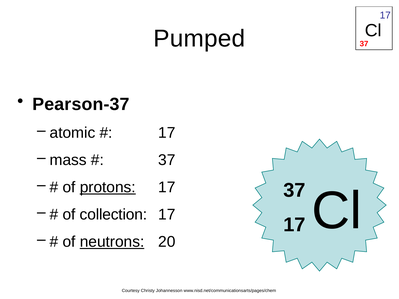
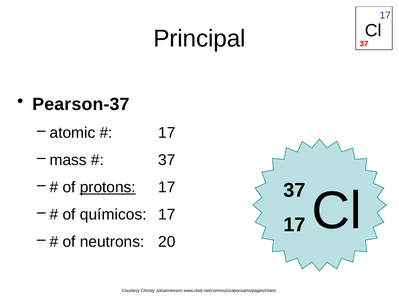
Pumped: Pumped -> Principal (200, 39)
collection: collection -> químicos (113, 215)
neutrons underline: present -> none (112, 242)
